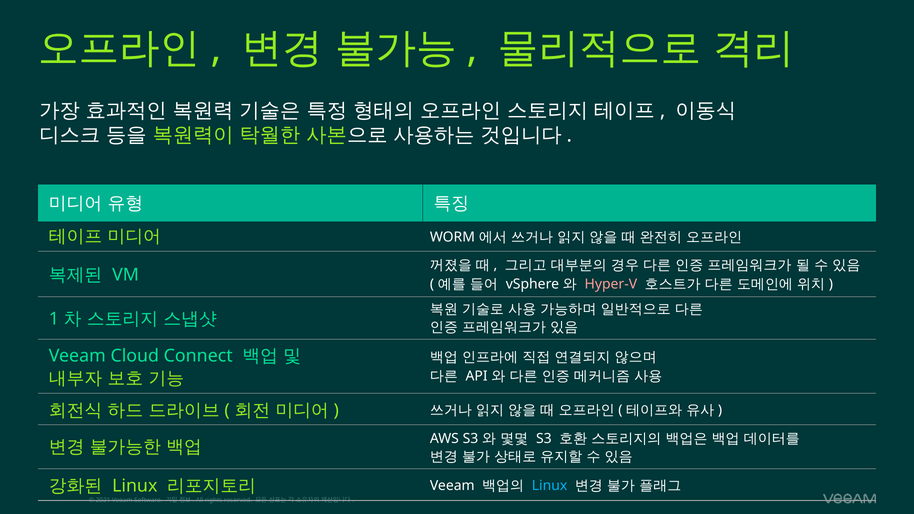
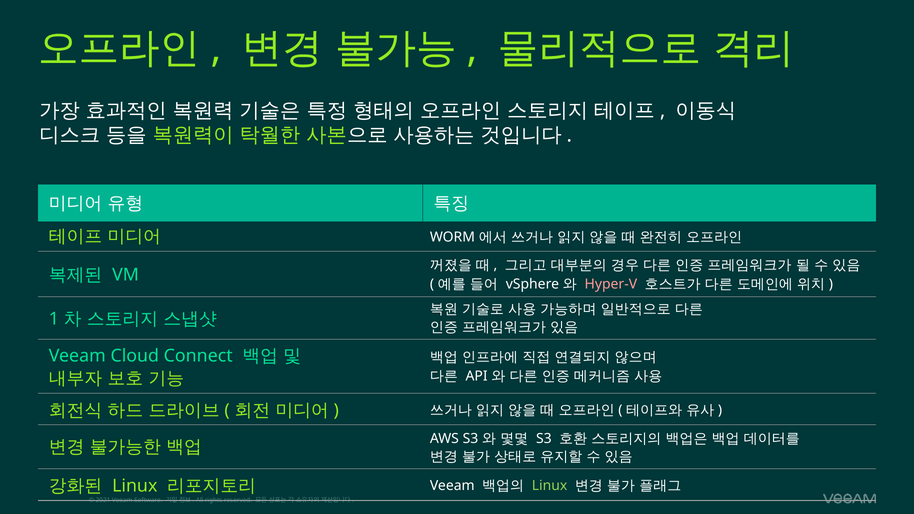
Linux colour: light blue -> light green (550, 486)
